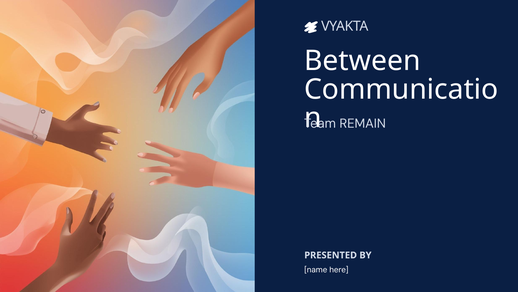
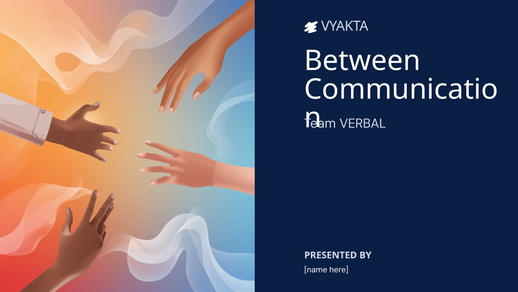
REMAIN: REMAIN -> VERBAL (363, 123)
